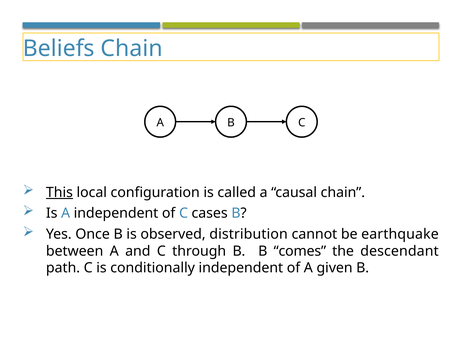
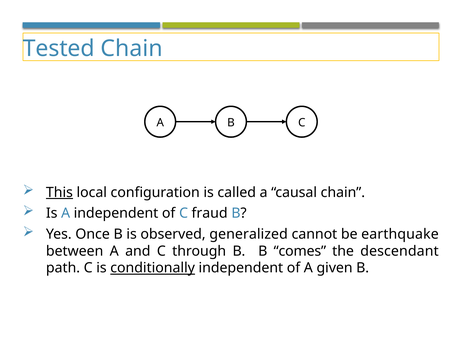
Beliefs: Beliefs -> Tested (59, 48)
cases: cases -> fraud (210, 213)
distribution: distribution -> generalized (249, 234)
conditionally underline: none -> present (153, 268)
